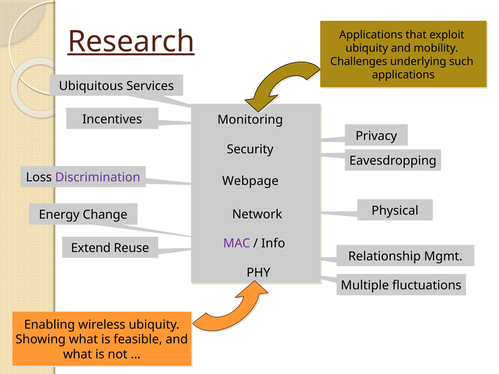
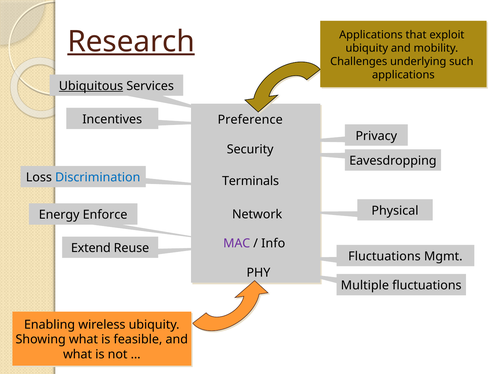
Ubiquitous underline: none -> present (91, 86)
Monitoring: Monitoring -> Preference (250, 120)
Discrimination colour: purple -> blue (98, 178)
Webpage: Webpage -> Terminals (251, 181)
Change: Change -> Enforce (105, 215)
Relationship: Relationship -> Fluctuations (384, 257)
